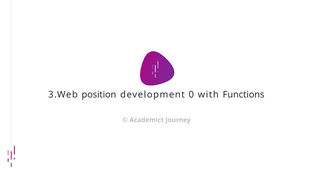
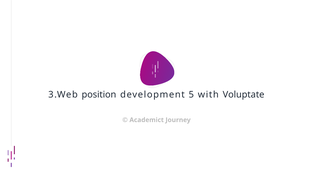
0: 0 -> 5 (191, 95)
Functions: Functions -> Voluptate (244, 95)
